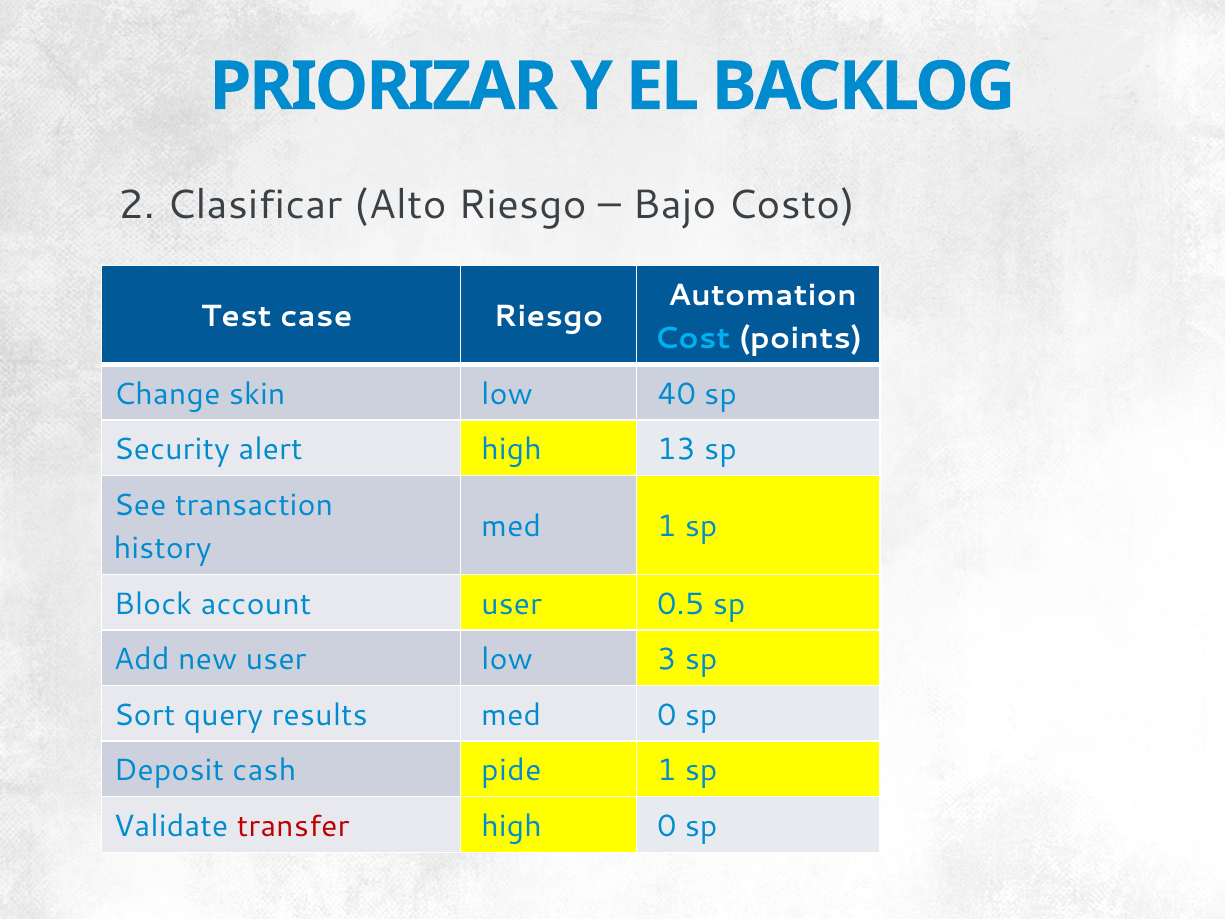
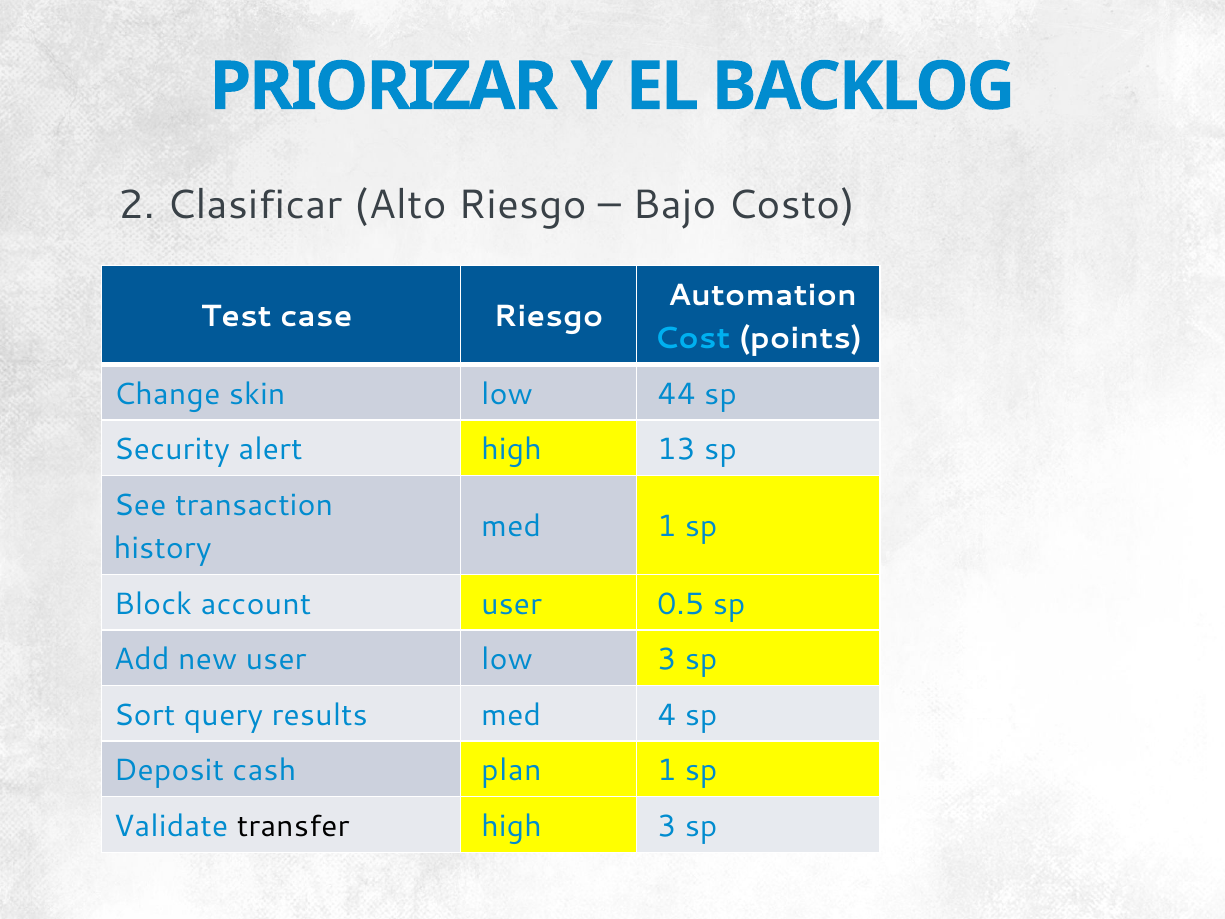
40: 40 -> 44 (677, 394)
med 0: 0 -> 4 (667, 715)
pide: pide -> plan (511, 770)
transfer colour: red -> black (293, 826)
high 0: 0 -> 3 (667, 826)
